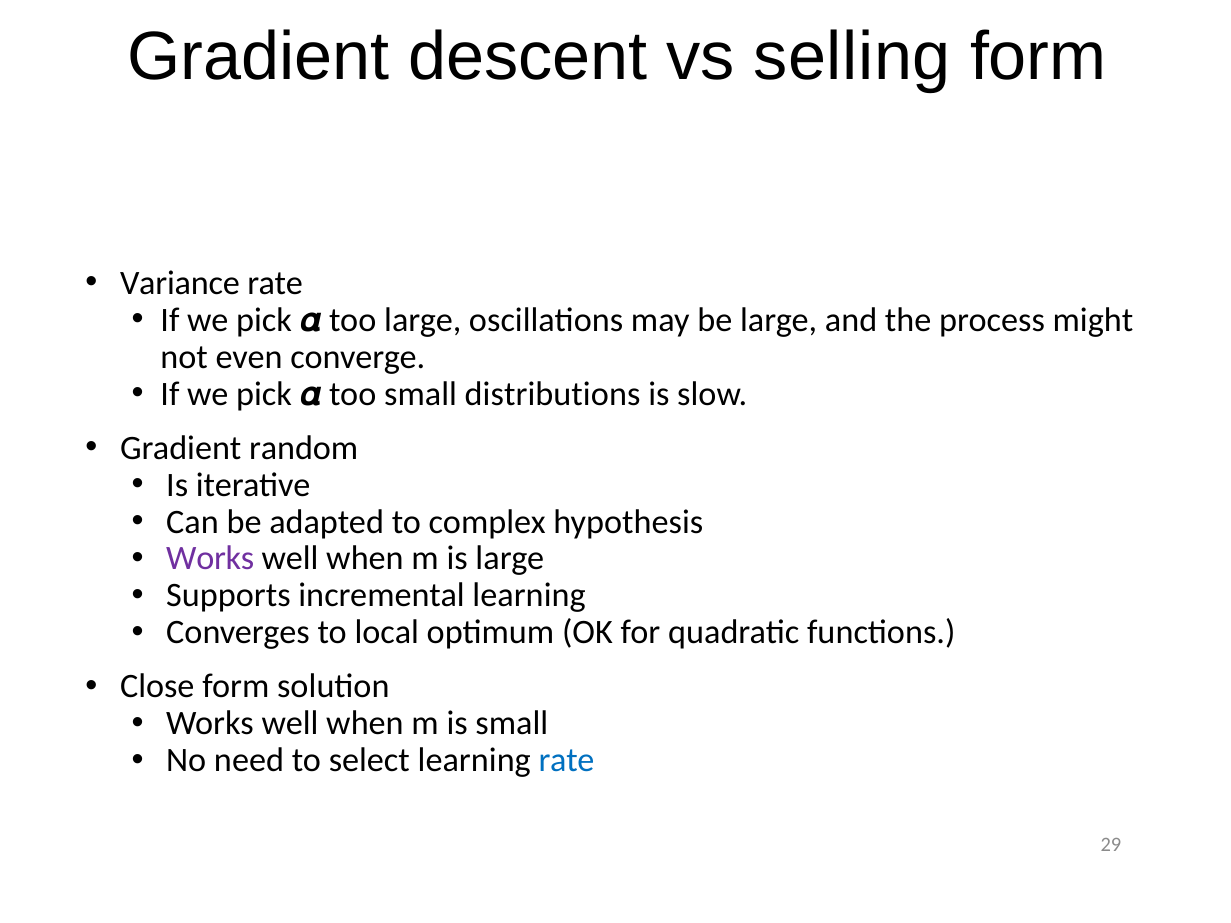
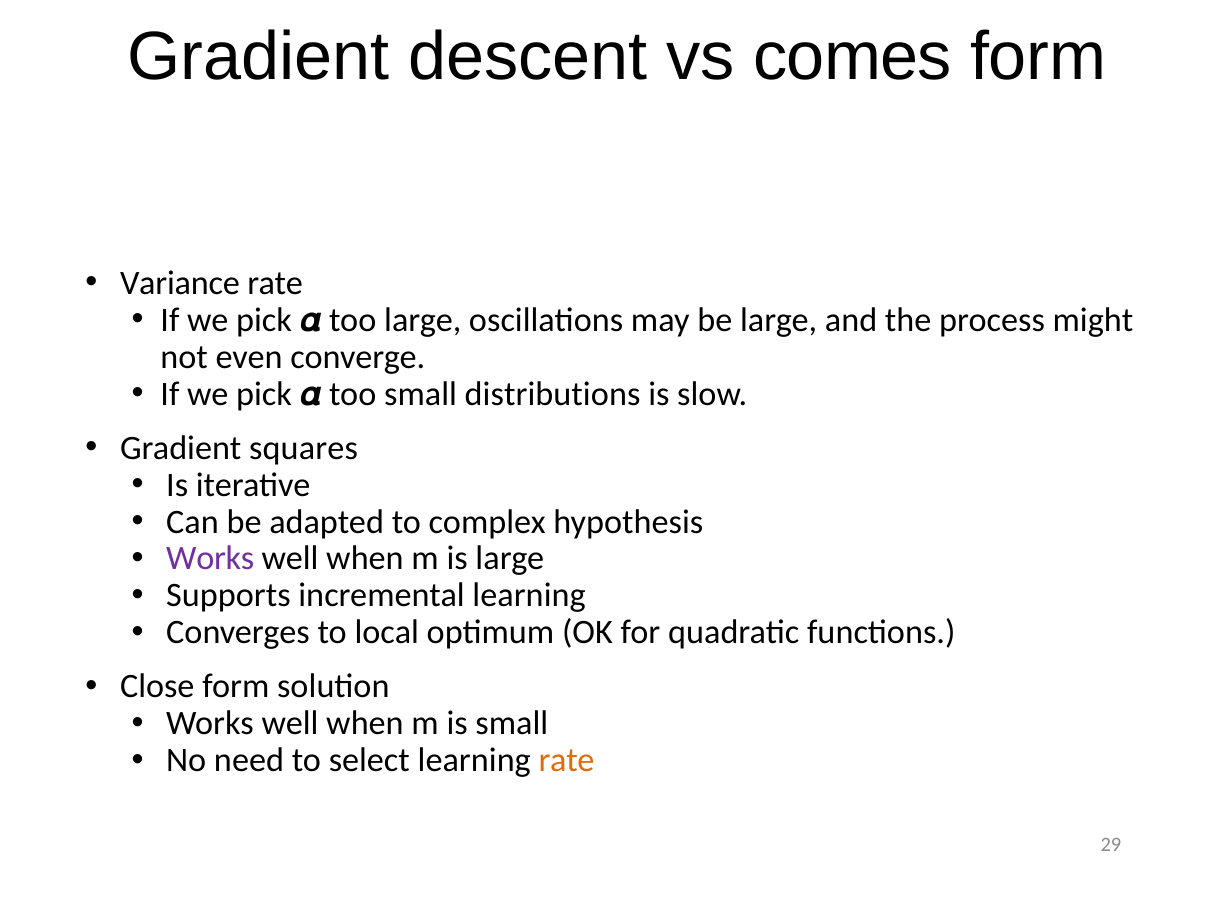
selling: selling -> comes (853, 57)
random: random -> squares (304, 448)
rate colour: blue -> orange (567, 761)
